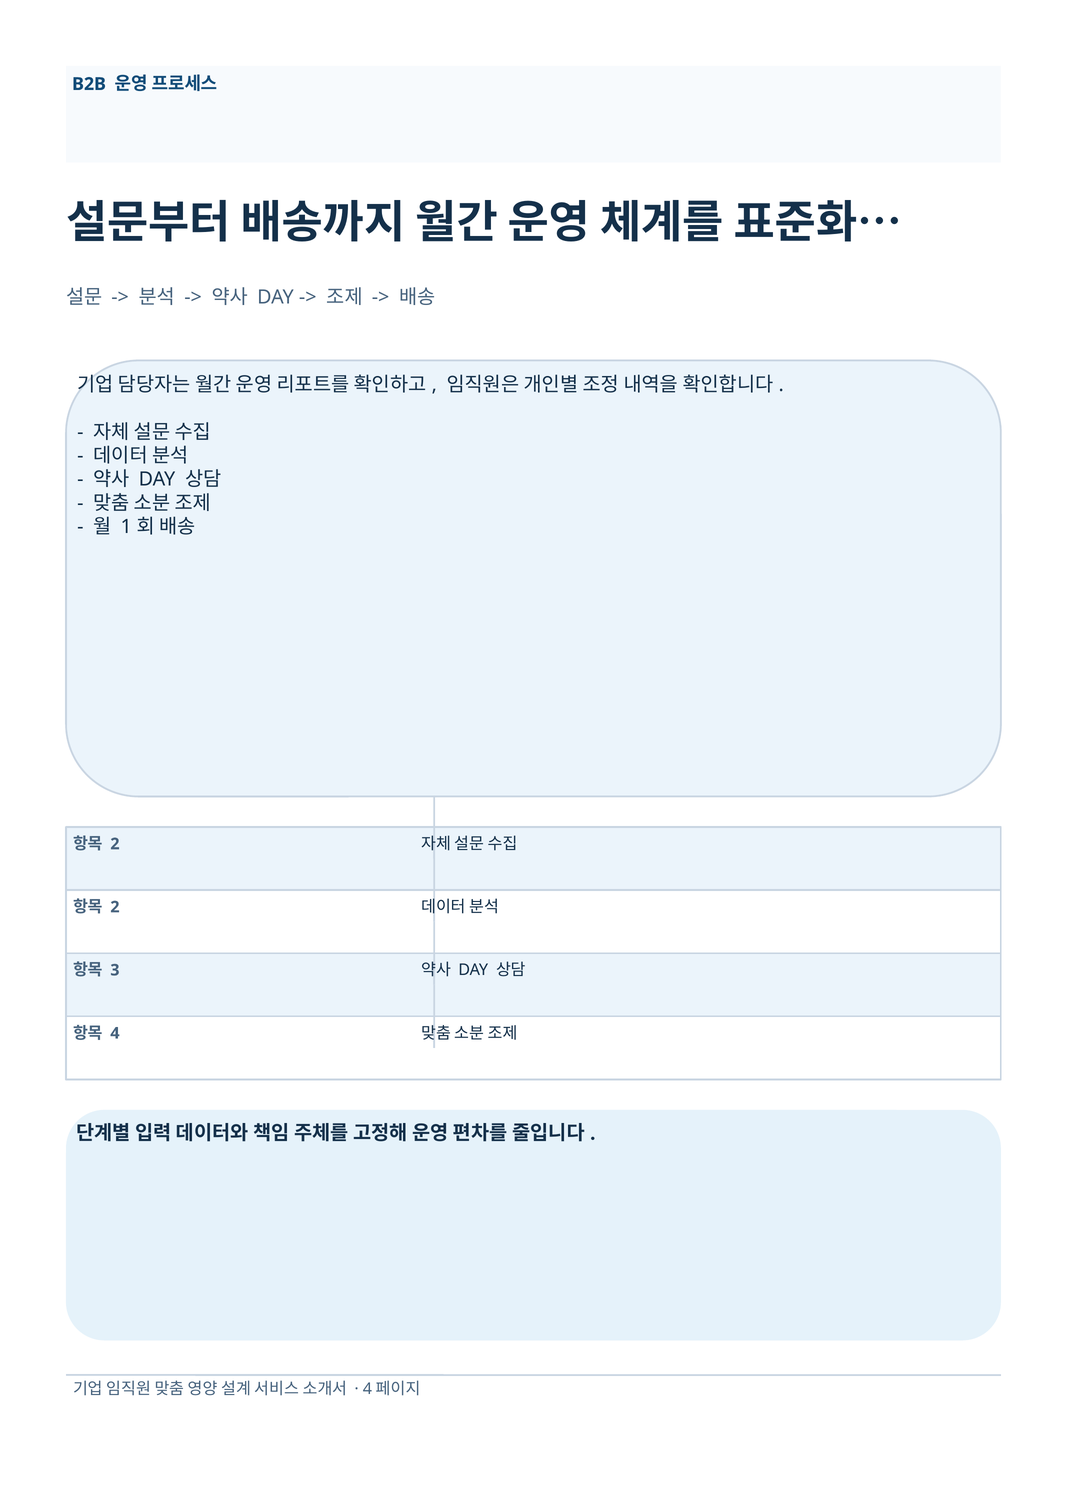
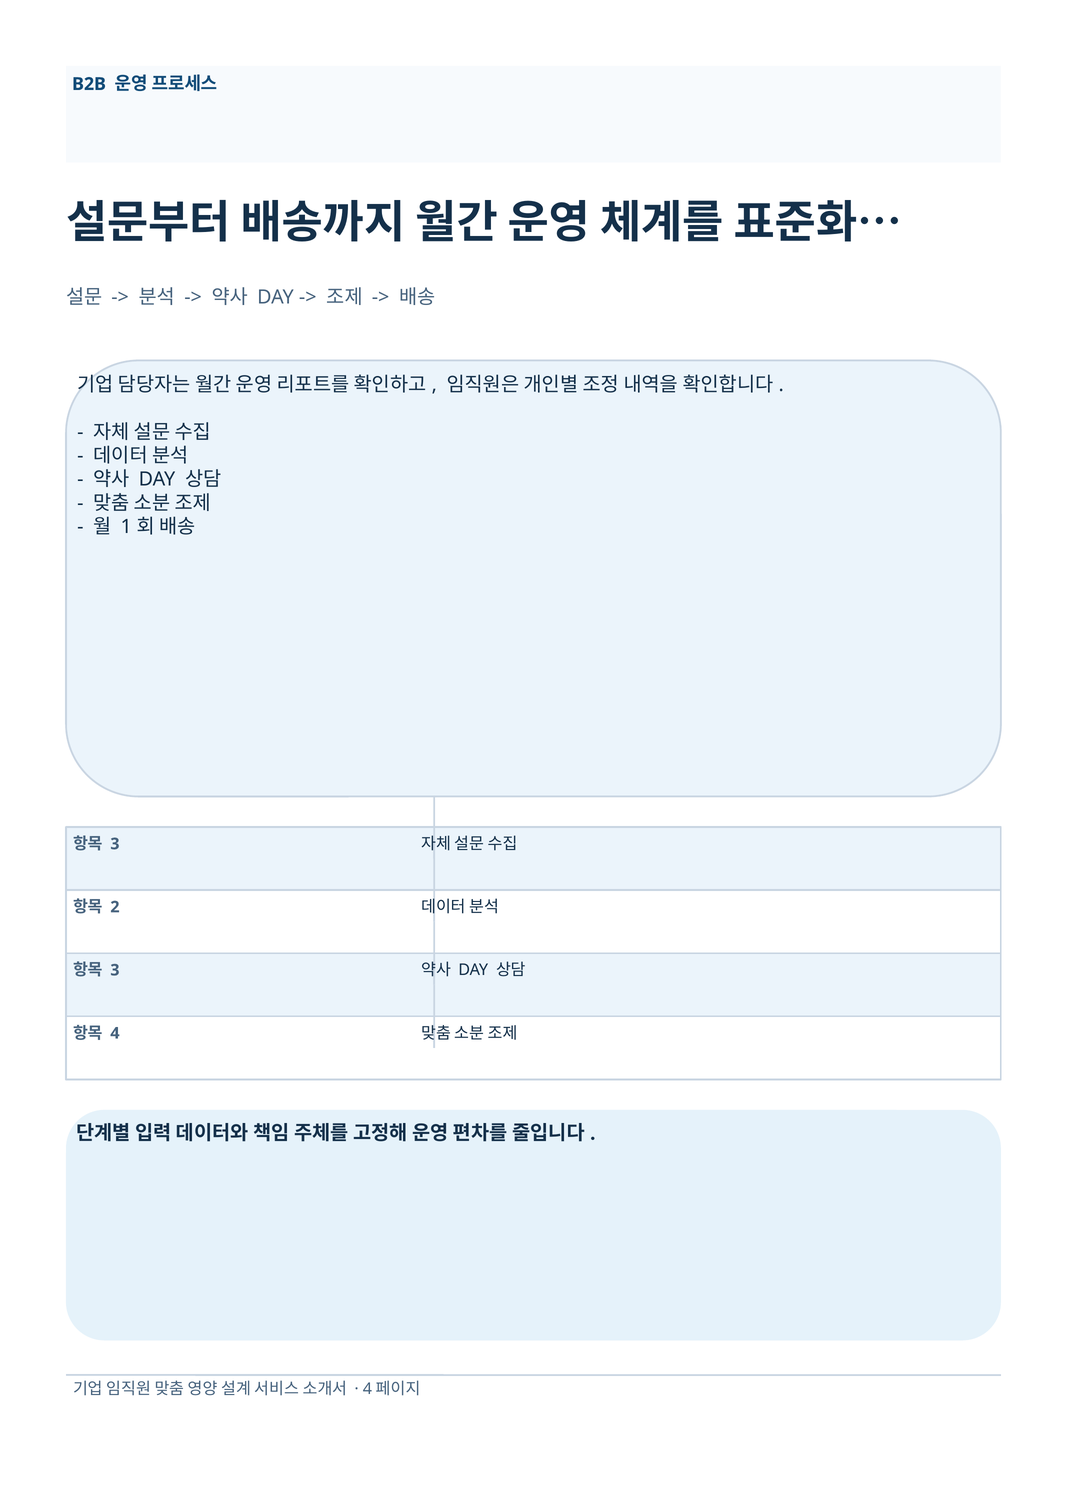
2: 2 -> 3 (115, 845)
